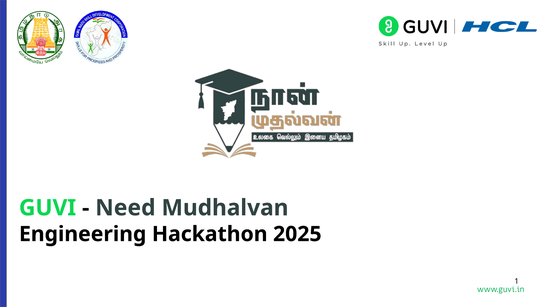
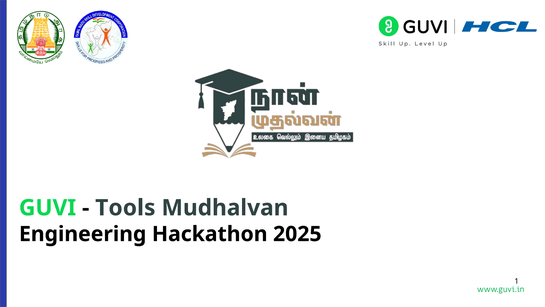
Need: Need -> Tools (125, 208)
